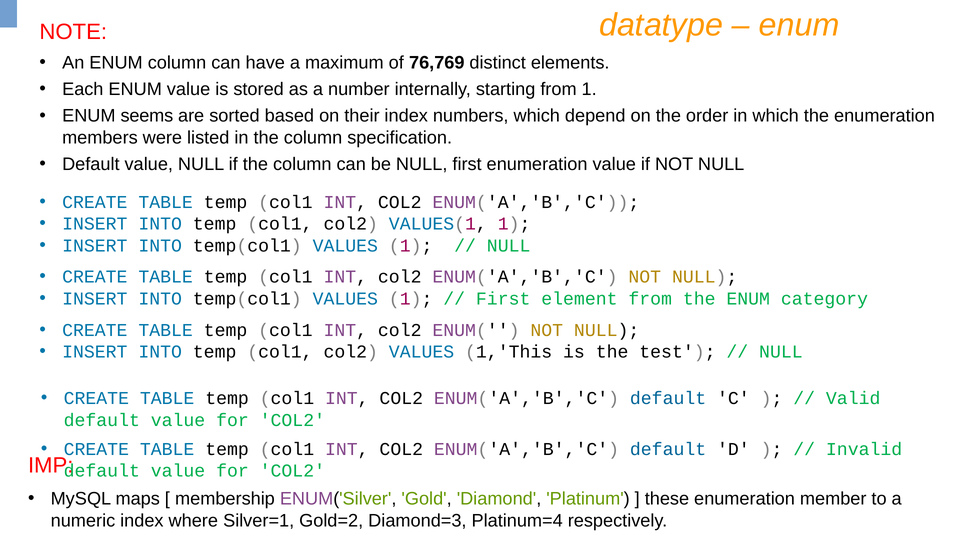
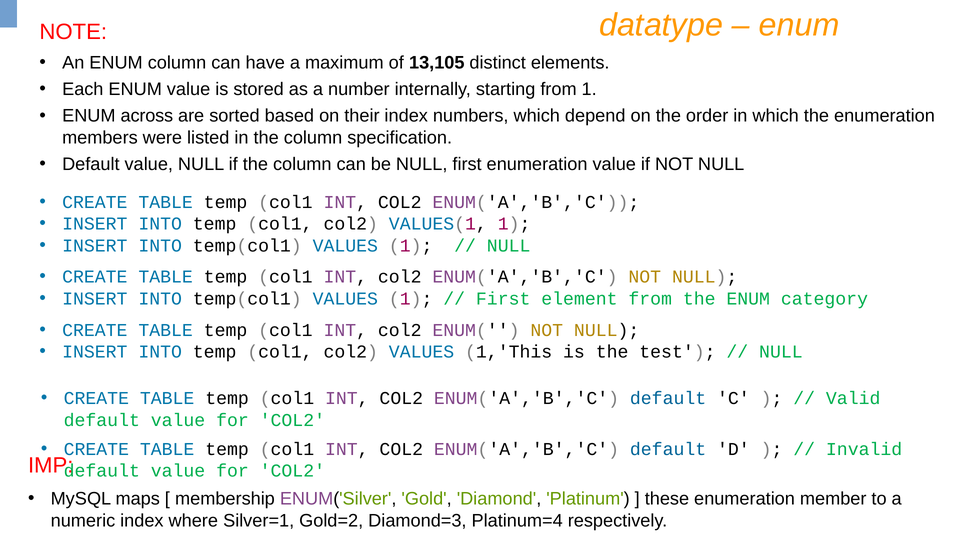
76,769: 76,769 -> 13,105 (437, 63)
seems: seems -> across (147, 116)
